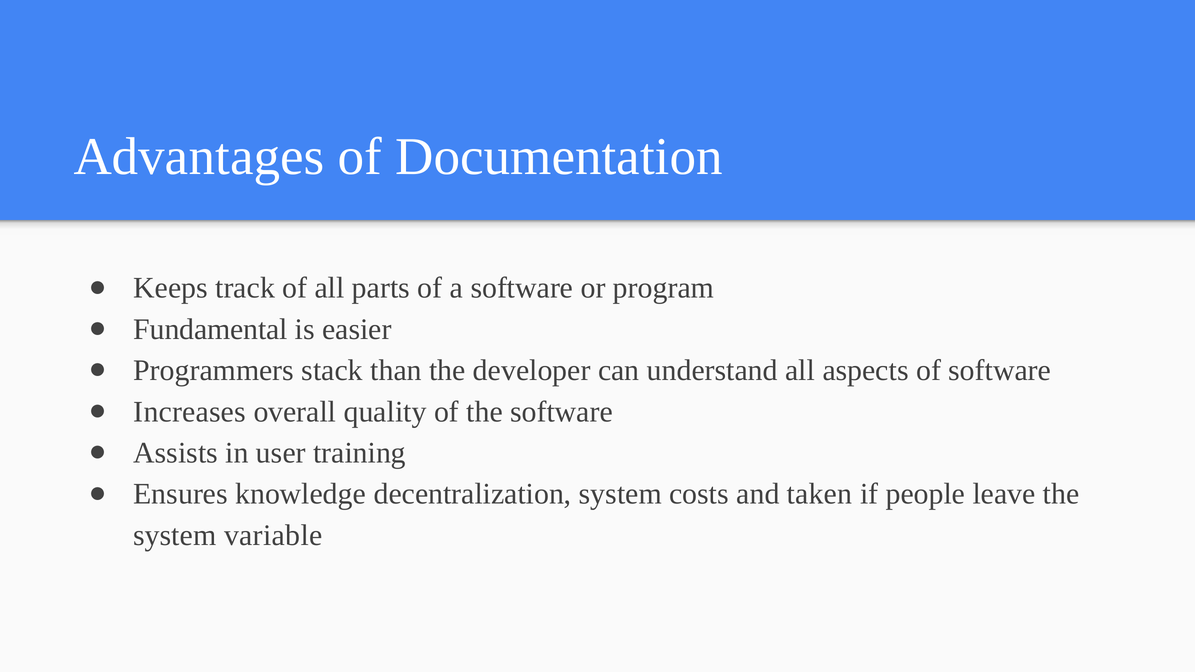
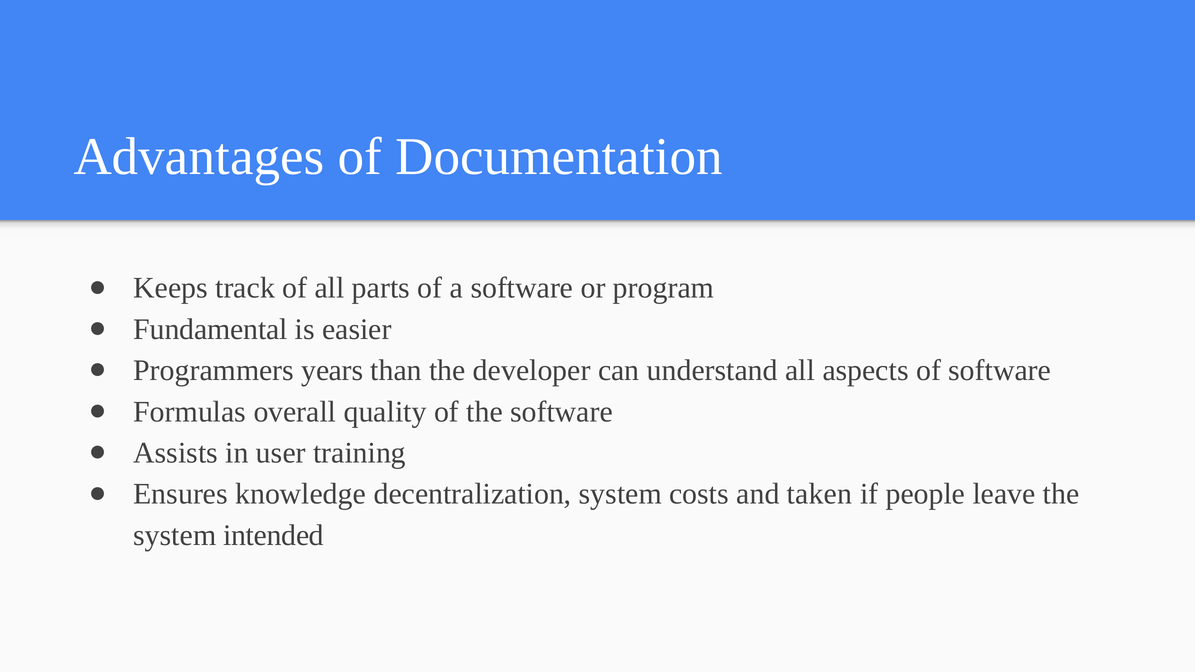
stack: stack -> years (332, 371)
Increases: Increases -> Formulas (190, 412)
variable: variable -> intended (274, 535)
